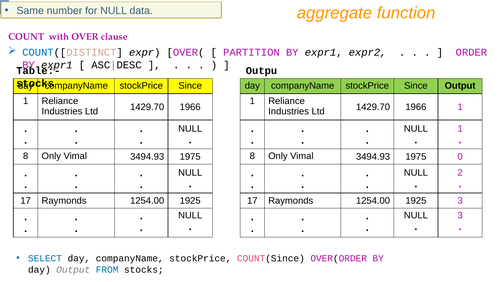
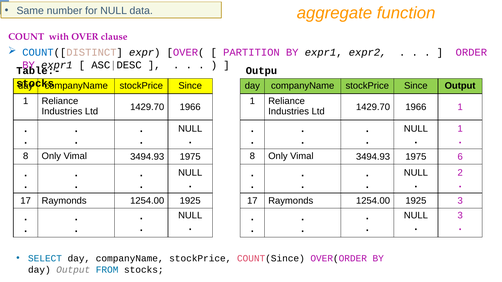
0: 0 -> 6 (460, 157)
